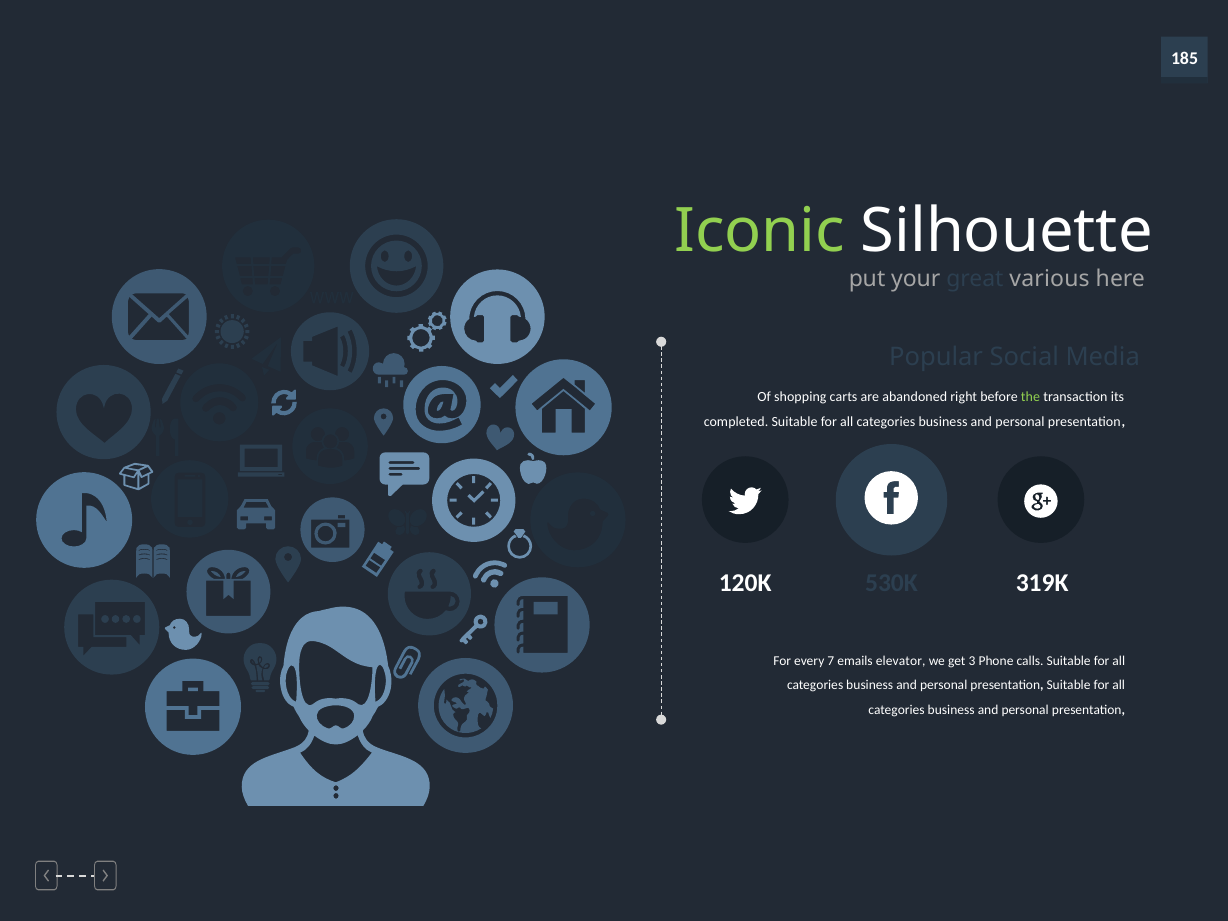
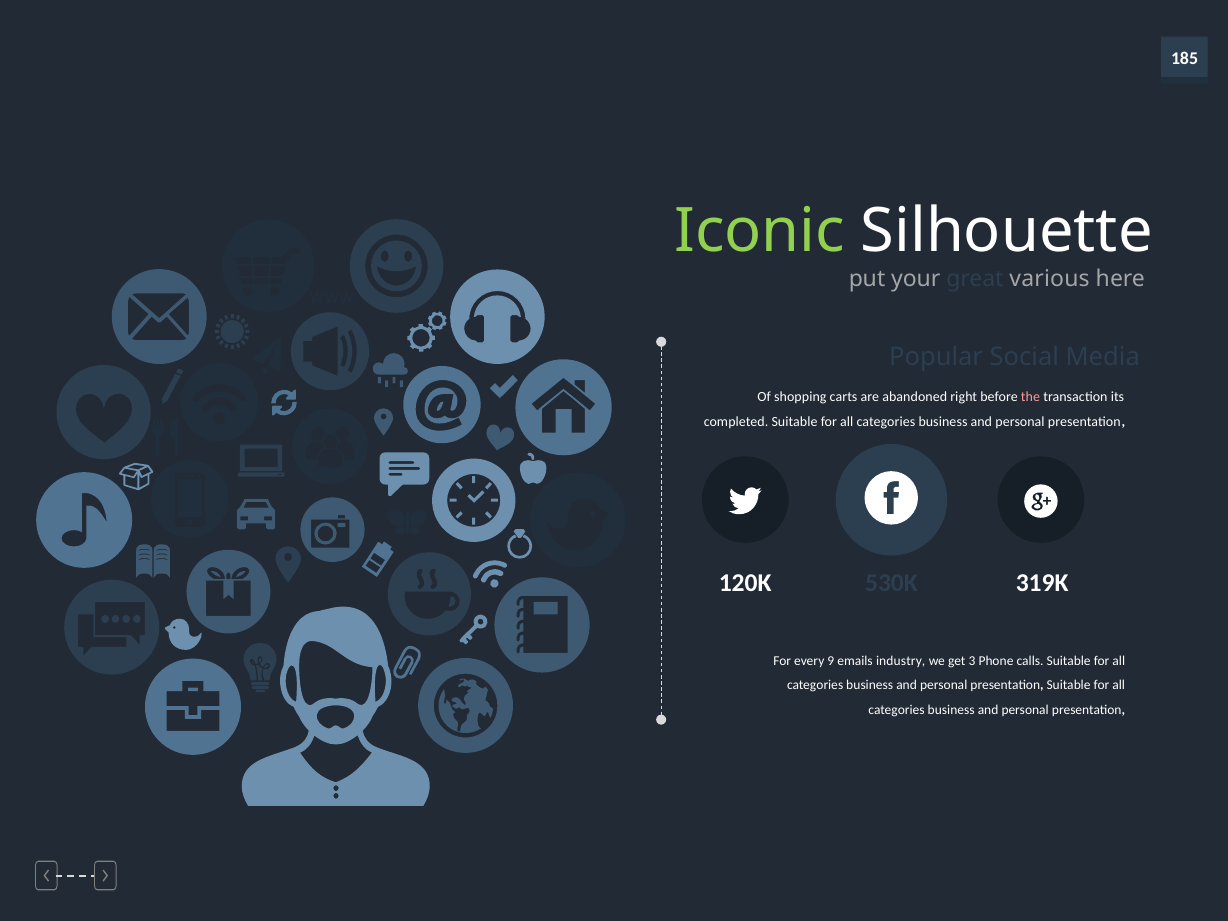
the colour: light green -> pink (1030, 397)
7: 7 -> 9 (831, 661)
elevator: elevator -> industry (901, 661)
